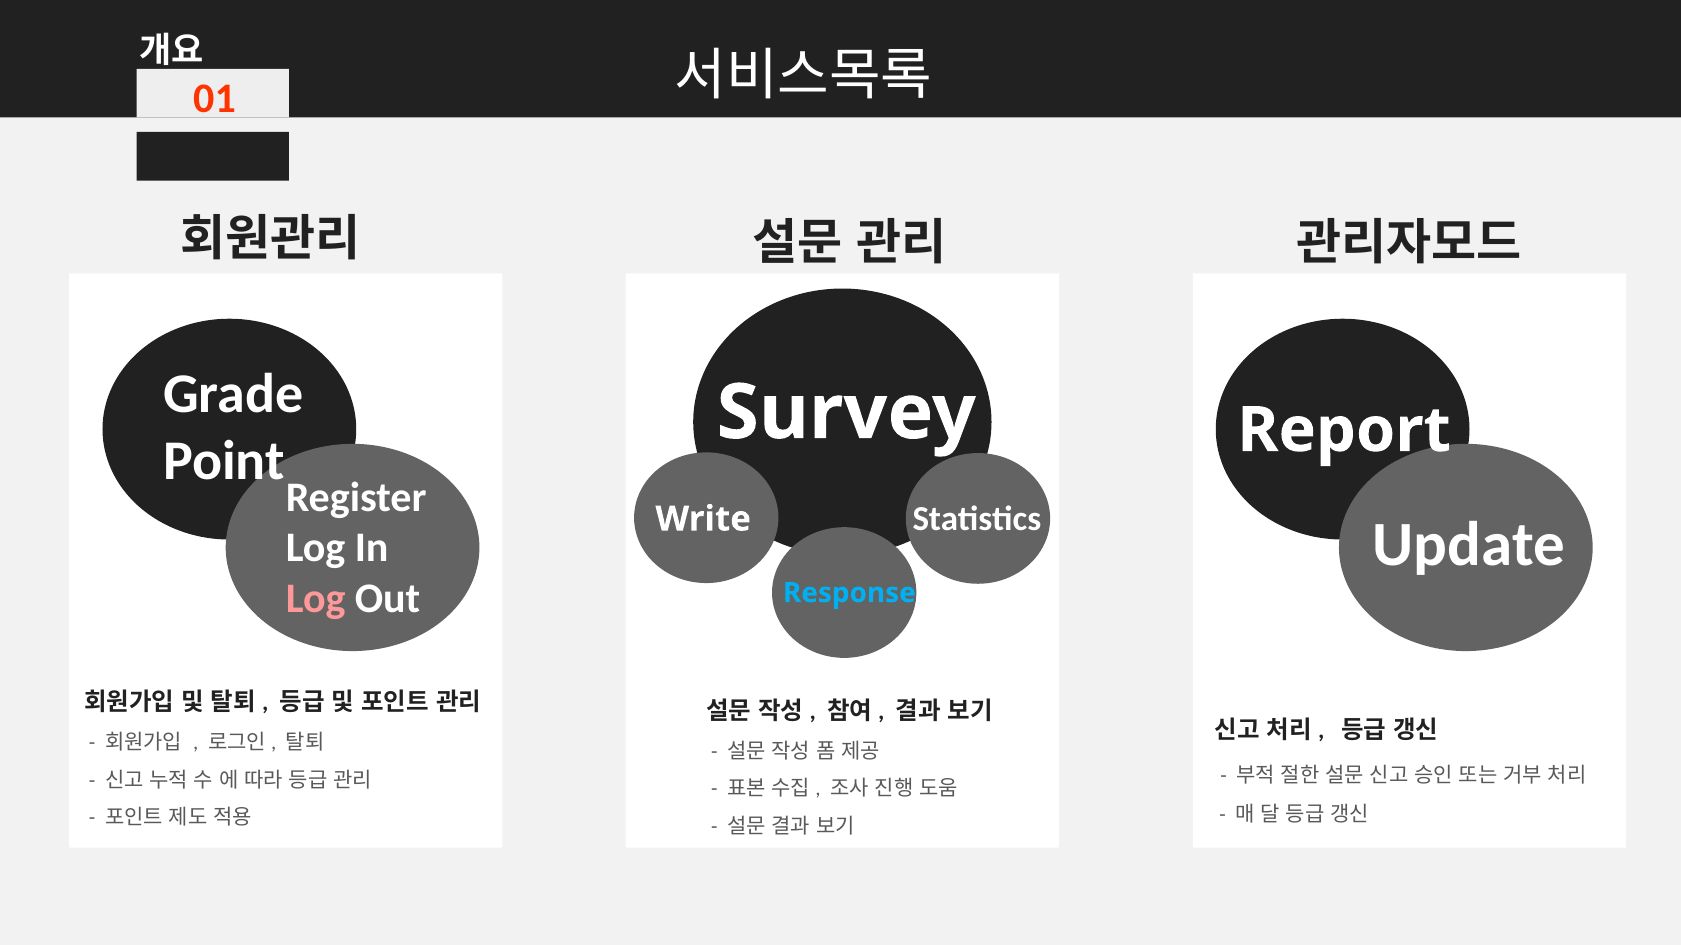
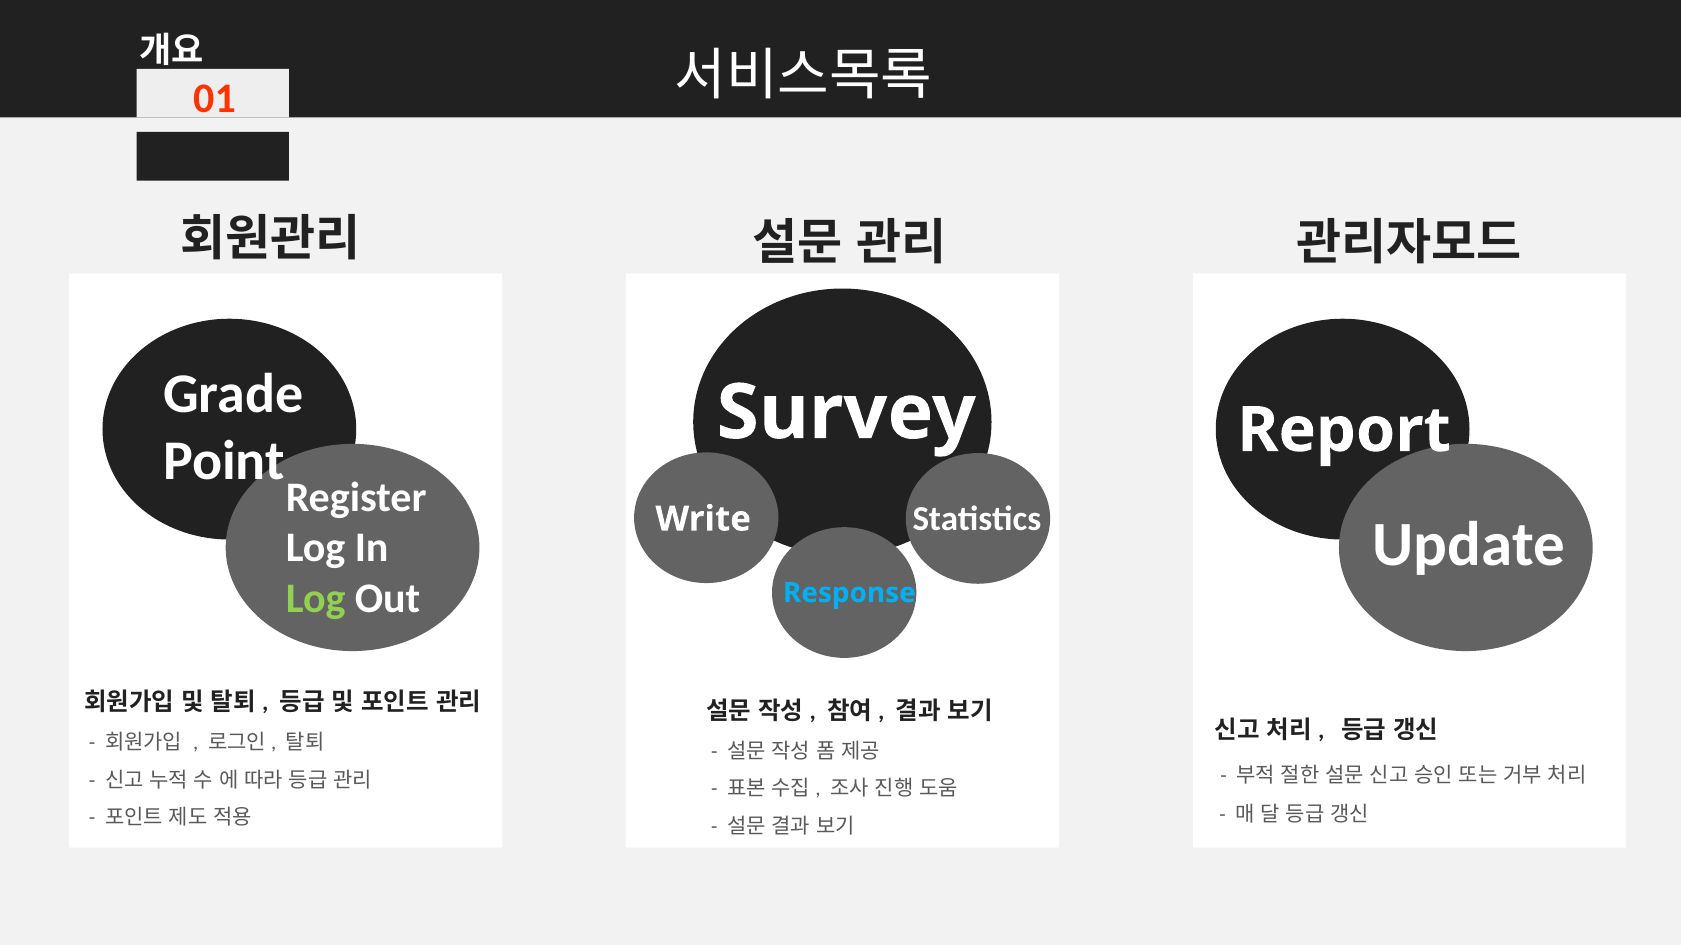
Log colour: pink -> light green (316, 599)
